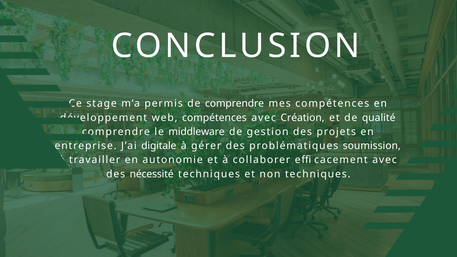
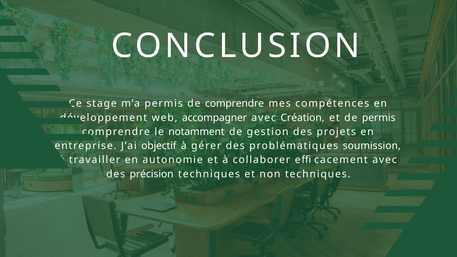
web compétences: compétences -> accompagner (214, 118)
de qualité: qualité -> permis (379, 118)
middleware: middleware -> notamment (197, 132)
digitale: digitale -> objectif (159, 146)
nécessité: nécessité -> précision (152, 174)
